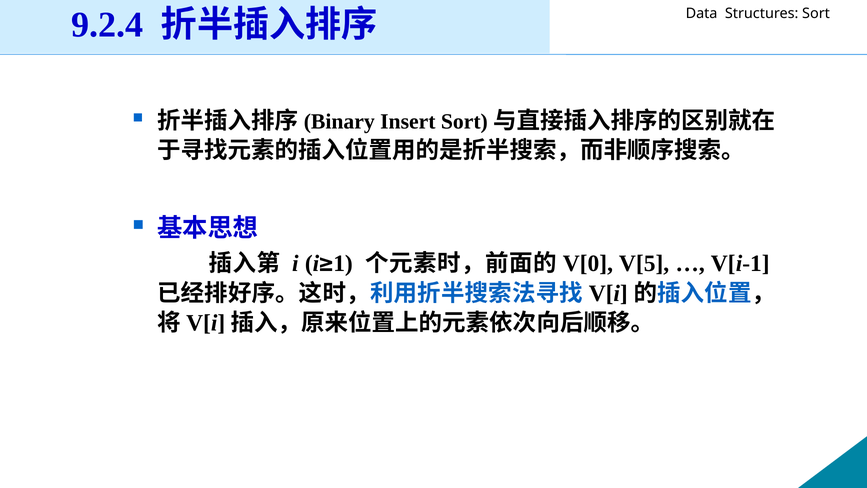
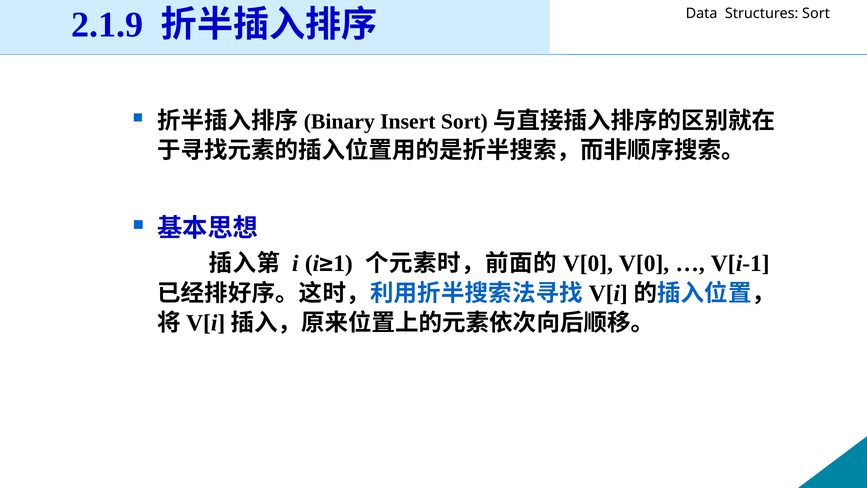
9.2.4: 9.2.4 -> 2.1.9 (107, 25)
V[5: V[5 -> V[0 (644, 264)
